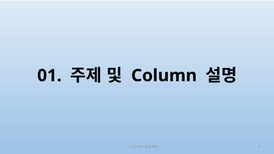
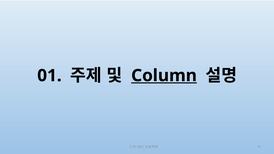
Column underline: none -> present (164, 76)
